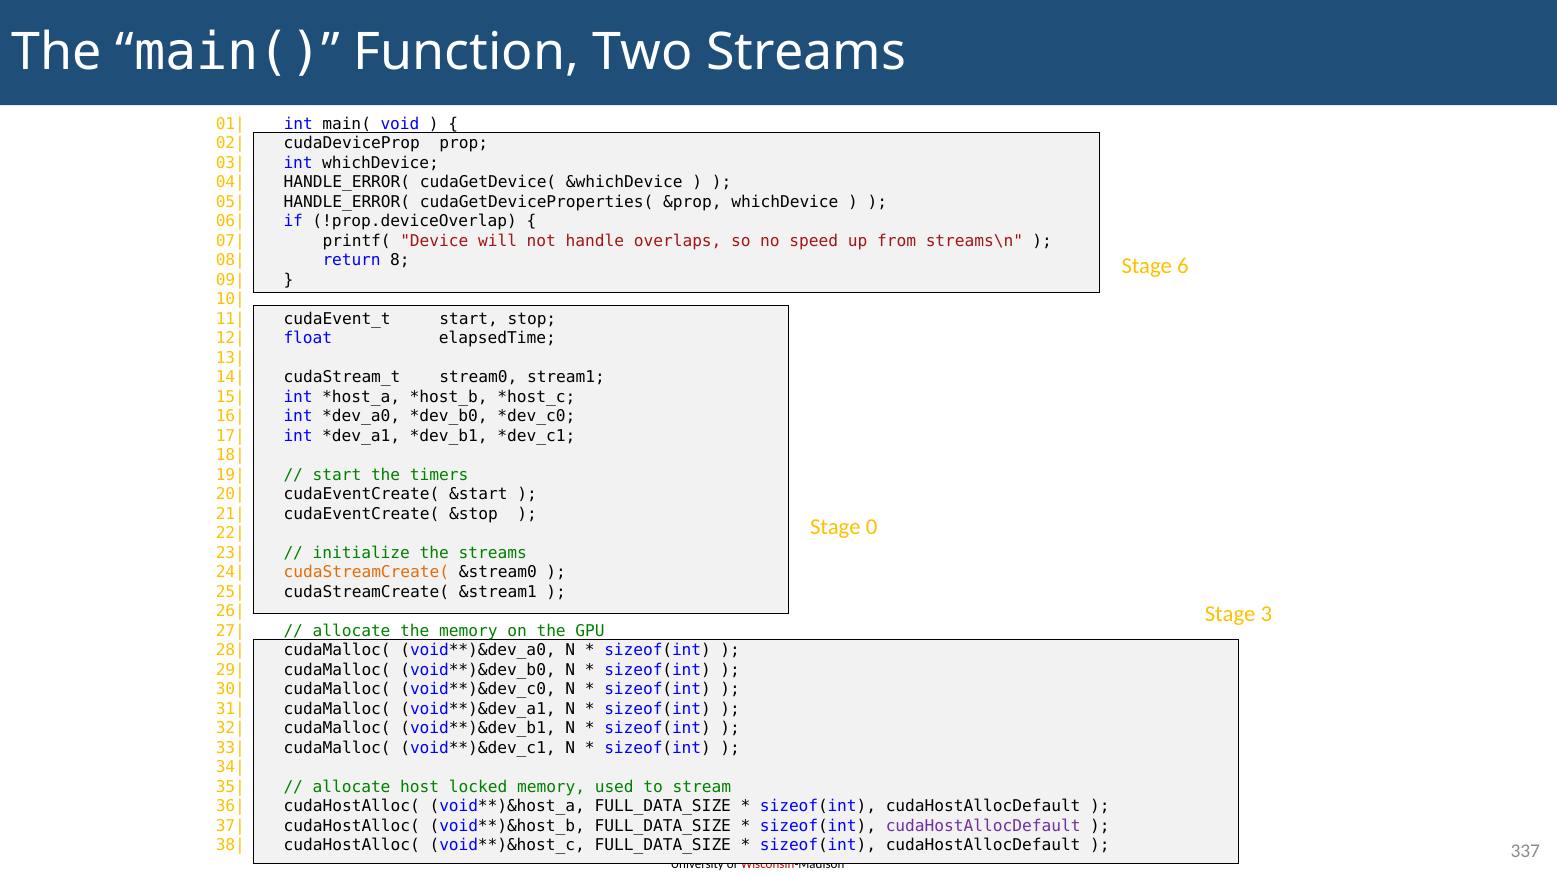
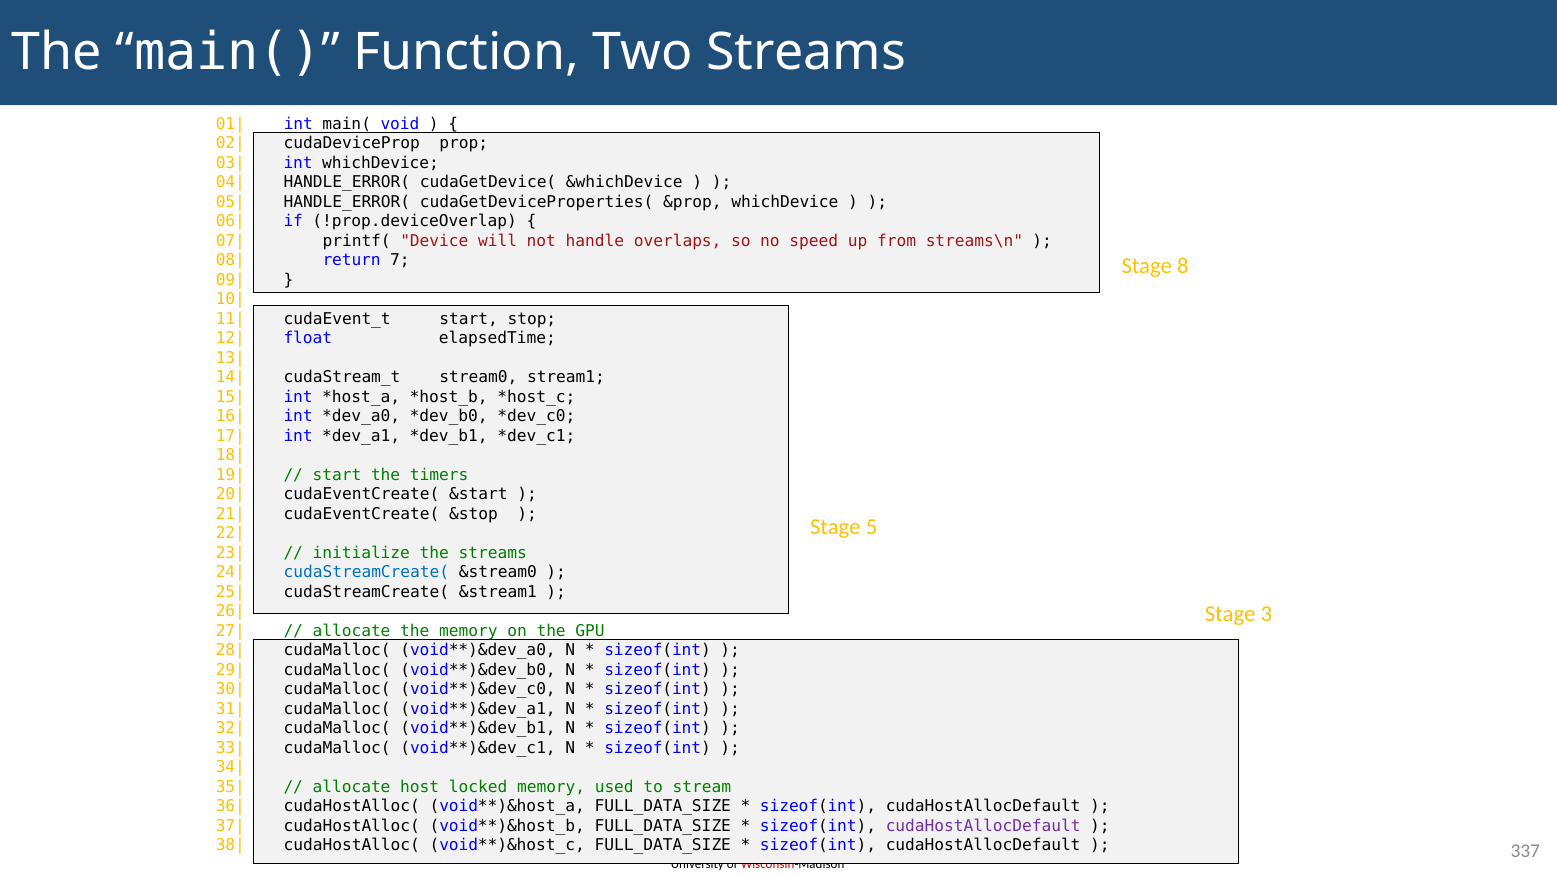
8: 8 -> 7 (400, 261)
6: 6 -> 8 (1183, 266)
0: 0 -> 5 (872, 527)
cudaStreamCreate( colour: orange -> blue (366, 572)
